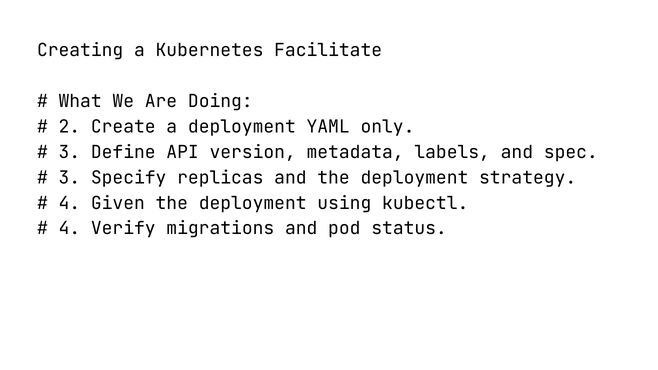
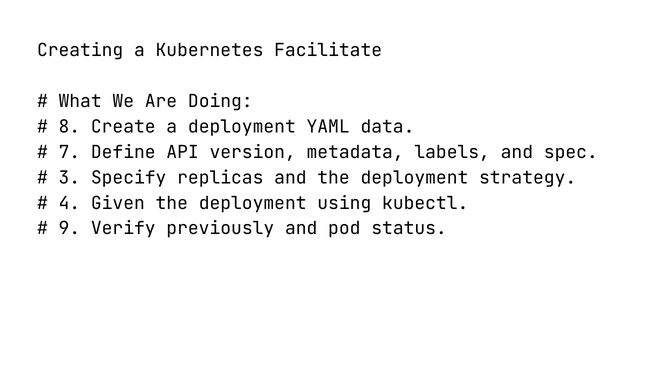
2: 2 -> 8 (69, 127)
only: only -> data (387, 127)
3: 3 -> 7 (69, 152)
4: 4 -> 9 (69, 229)
migrations: migrations -> previously (220, 229)
